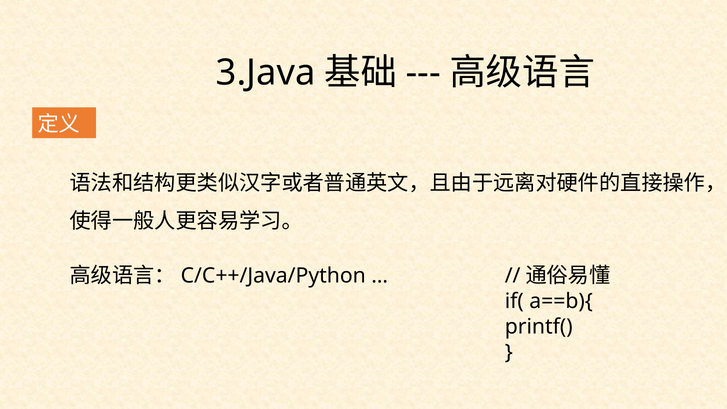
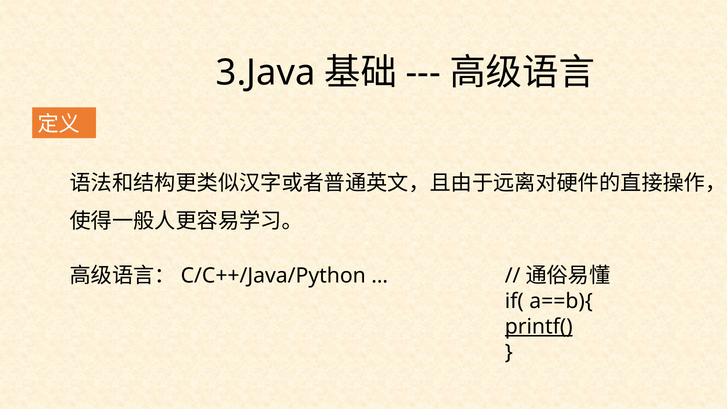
printf( underline: none -> present (539, 327)
